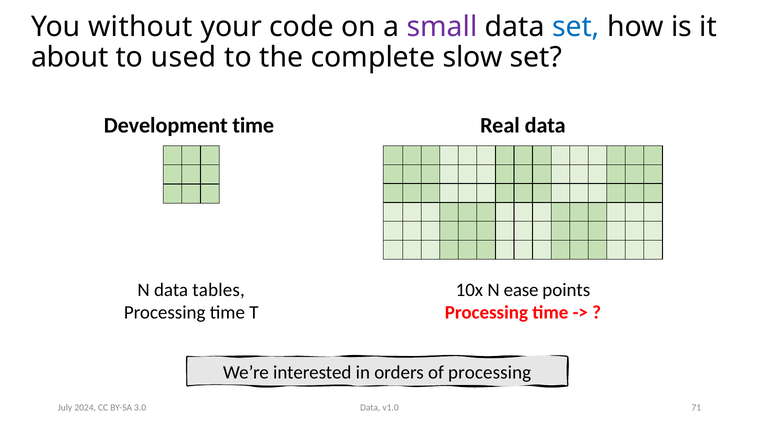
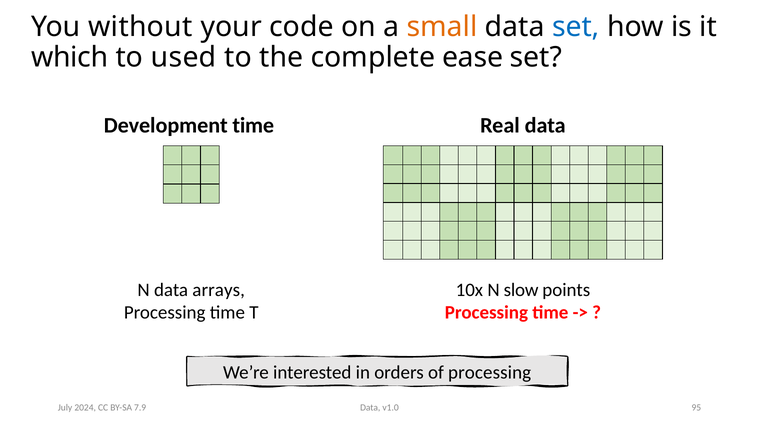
small colour: purple -> orange (442, 27)
about: about -> which (70, 58)
slow: slow -> ease (473, 58)
tables: tables -> arrays (219, 290)
ease: ease -> slow (521, 290)
71: 71 -> 95 (696, 408)
3.0: 3.0 -> 7.9 (140, 408)
